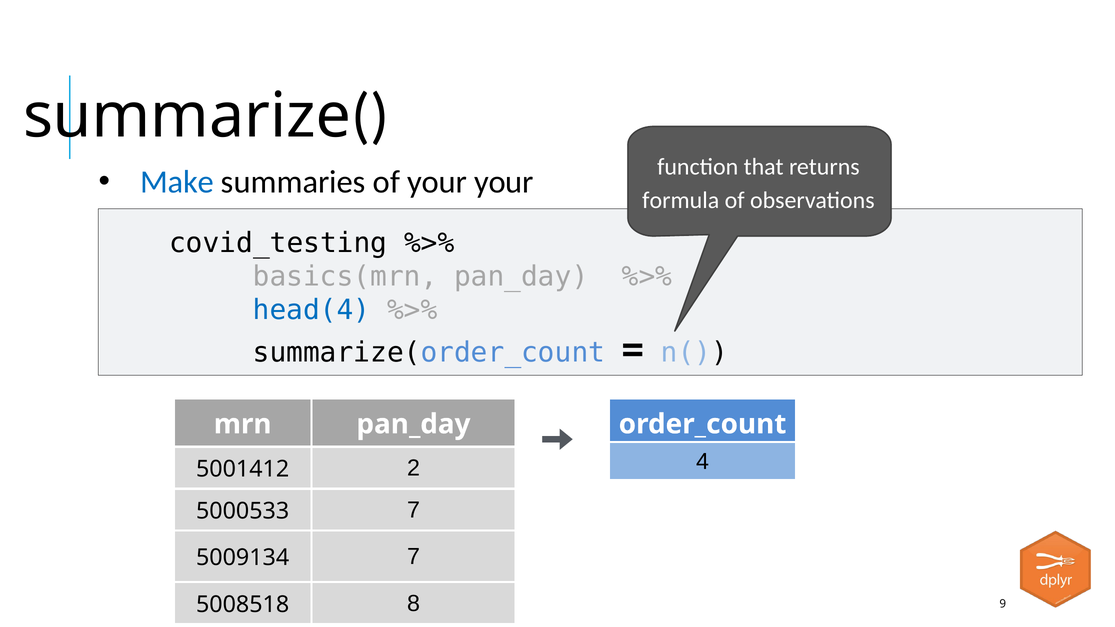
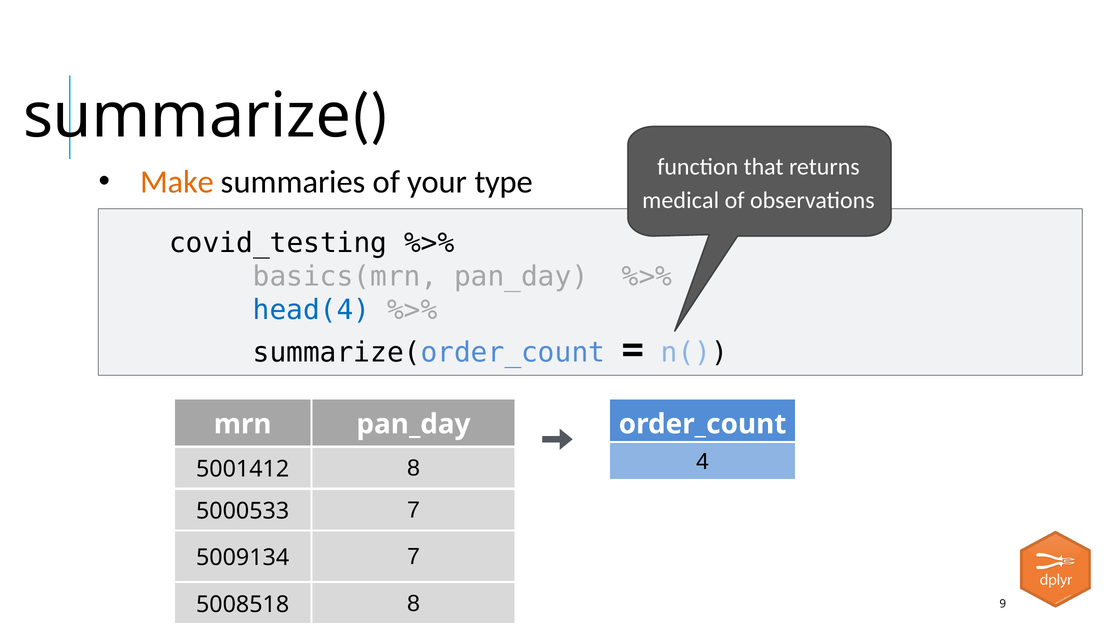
Make colour: blue -> orange (177, 182)
your your: your -> type (504, 182)
formula: formula -> medical (681, 200)
5001412 2: 2 -> 8 (414, 468)
